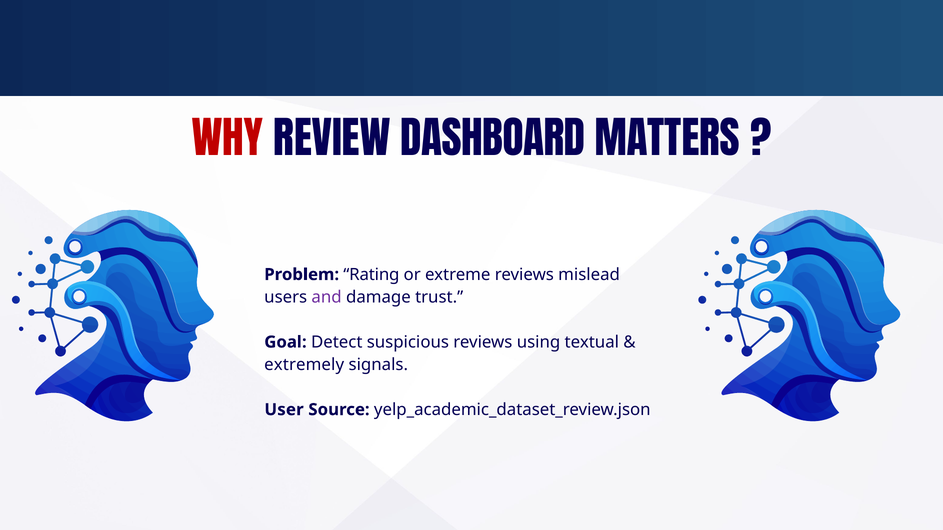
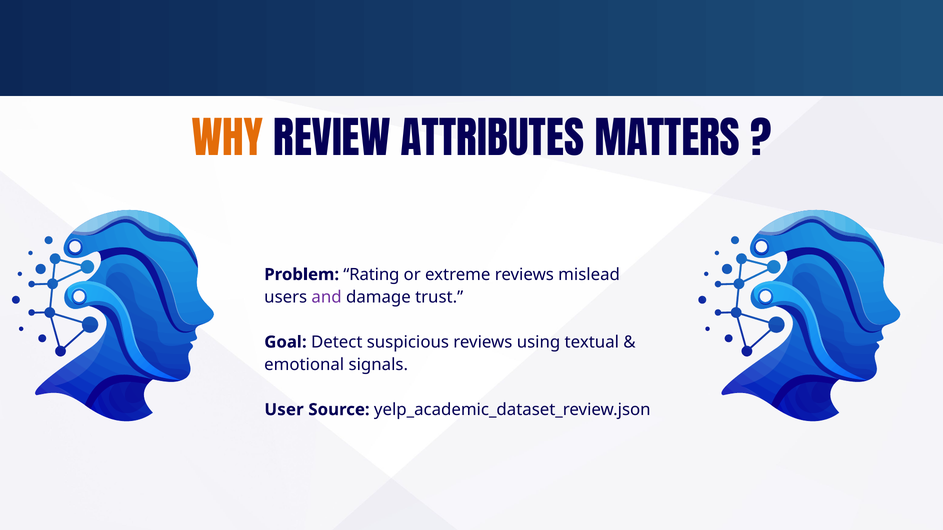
WHY colour: red -> orange (227, 141)
DASHBOARD: DASHBOARD -> ATTRIBUTES (492, 141)
extremely: extremely -> emotional (304, 365)
